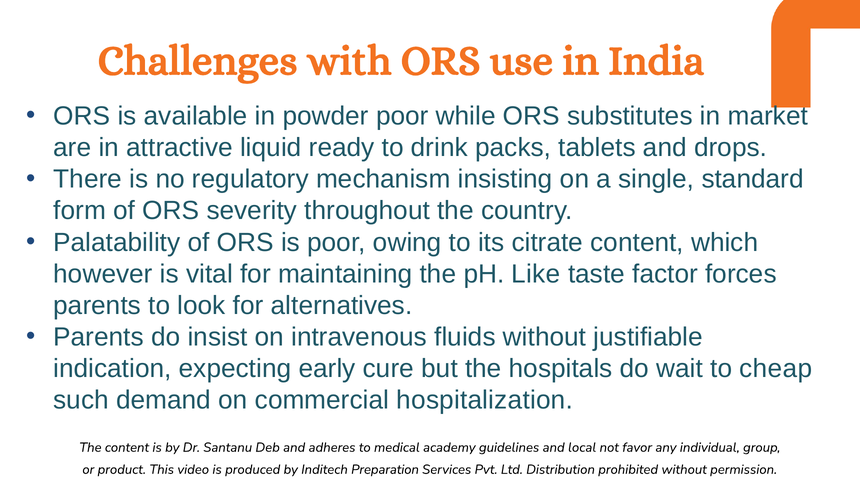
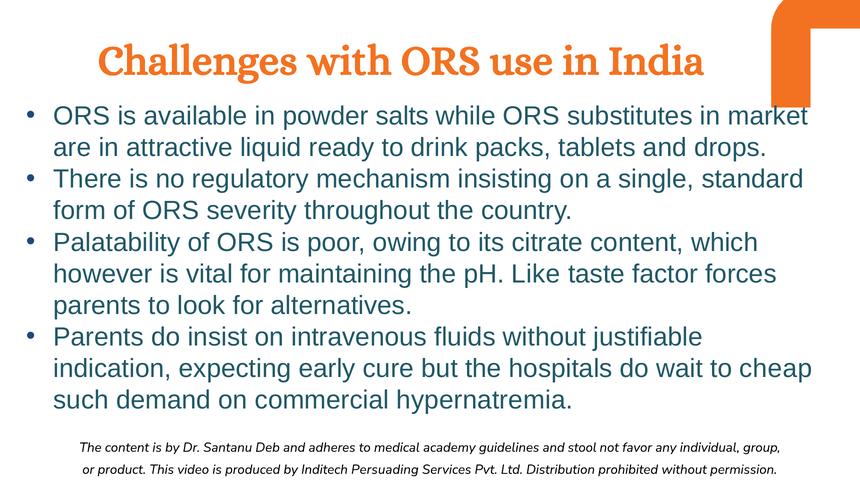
powder poor: poor -> salts (402, 116)
hospitalization: hospitalization -> hypernatremia (485, 400)
local: local -> stool (582, 447)
Preparation: Preparation -> Persuading (385, 469)
